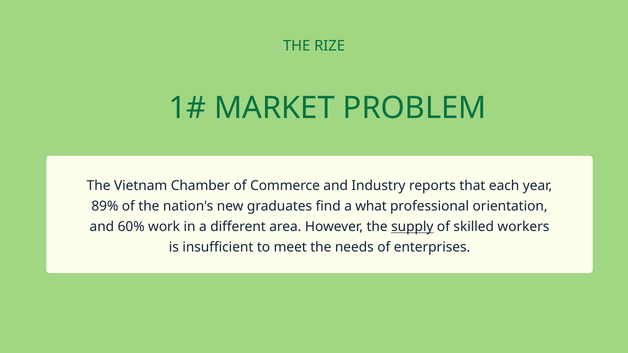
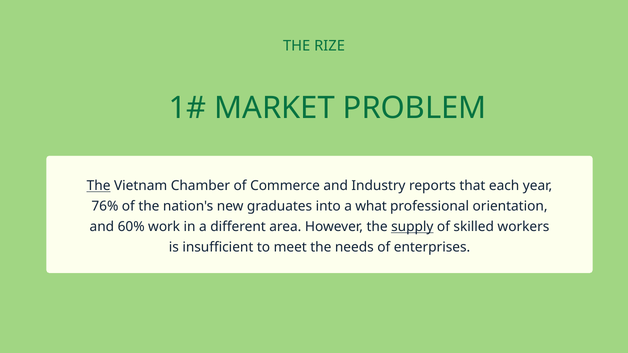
The underline: none -> present (99, 186)
89%: 89% -> 76% (105, 207)
find: find -> into (328, 207)
